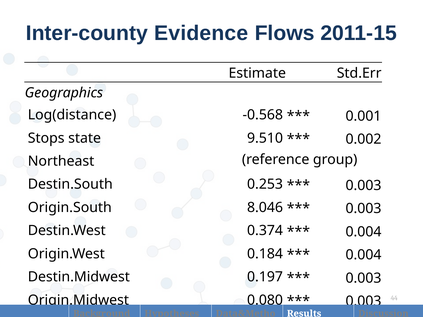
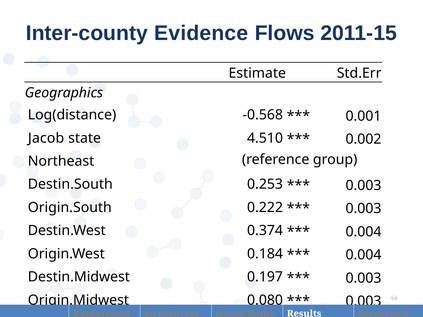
Stops: Stops -> Jacob (46, 138)
9.510: 9.510 -> 4.510 (265, 138)
8.046: 8.046 -> 0.222 (265, 208)
